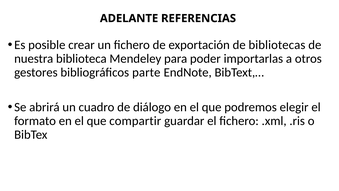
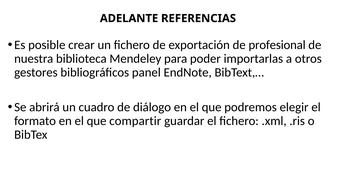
bibliotecas: bibliotecas -> profesional (277, 45)
parte: parte -> panel (146, 72)
